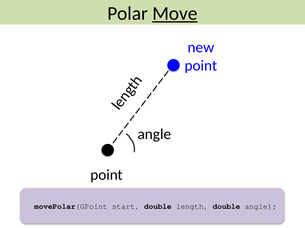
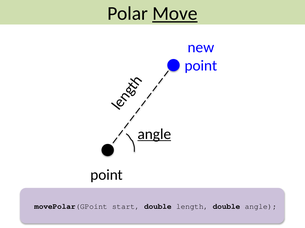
angle underline: none -> present (154, 135)
